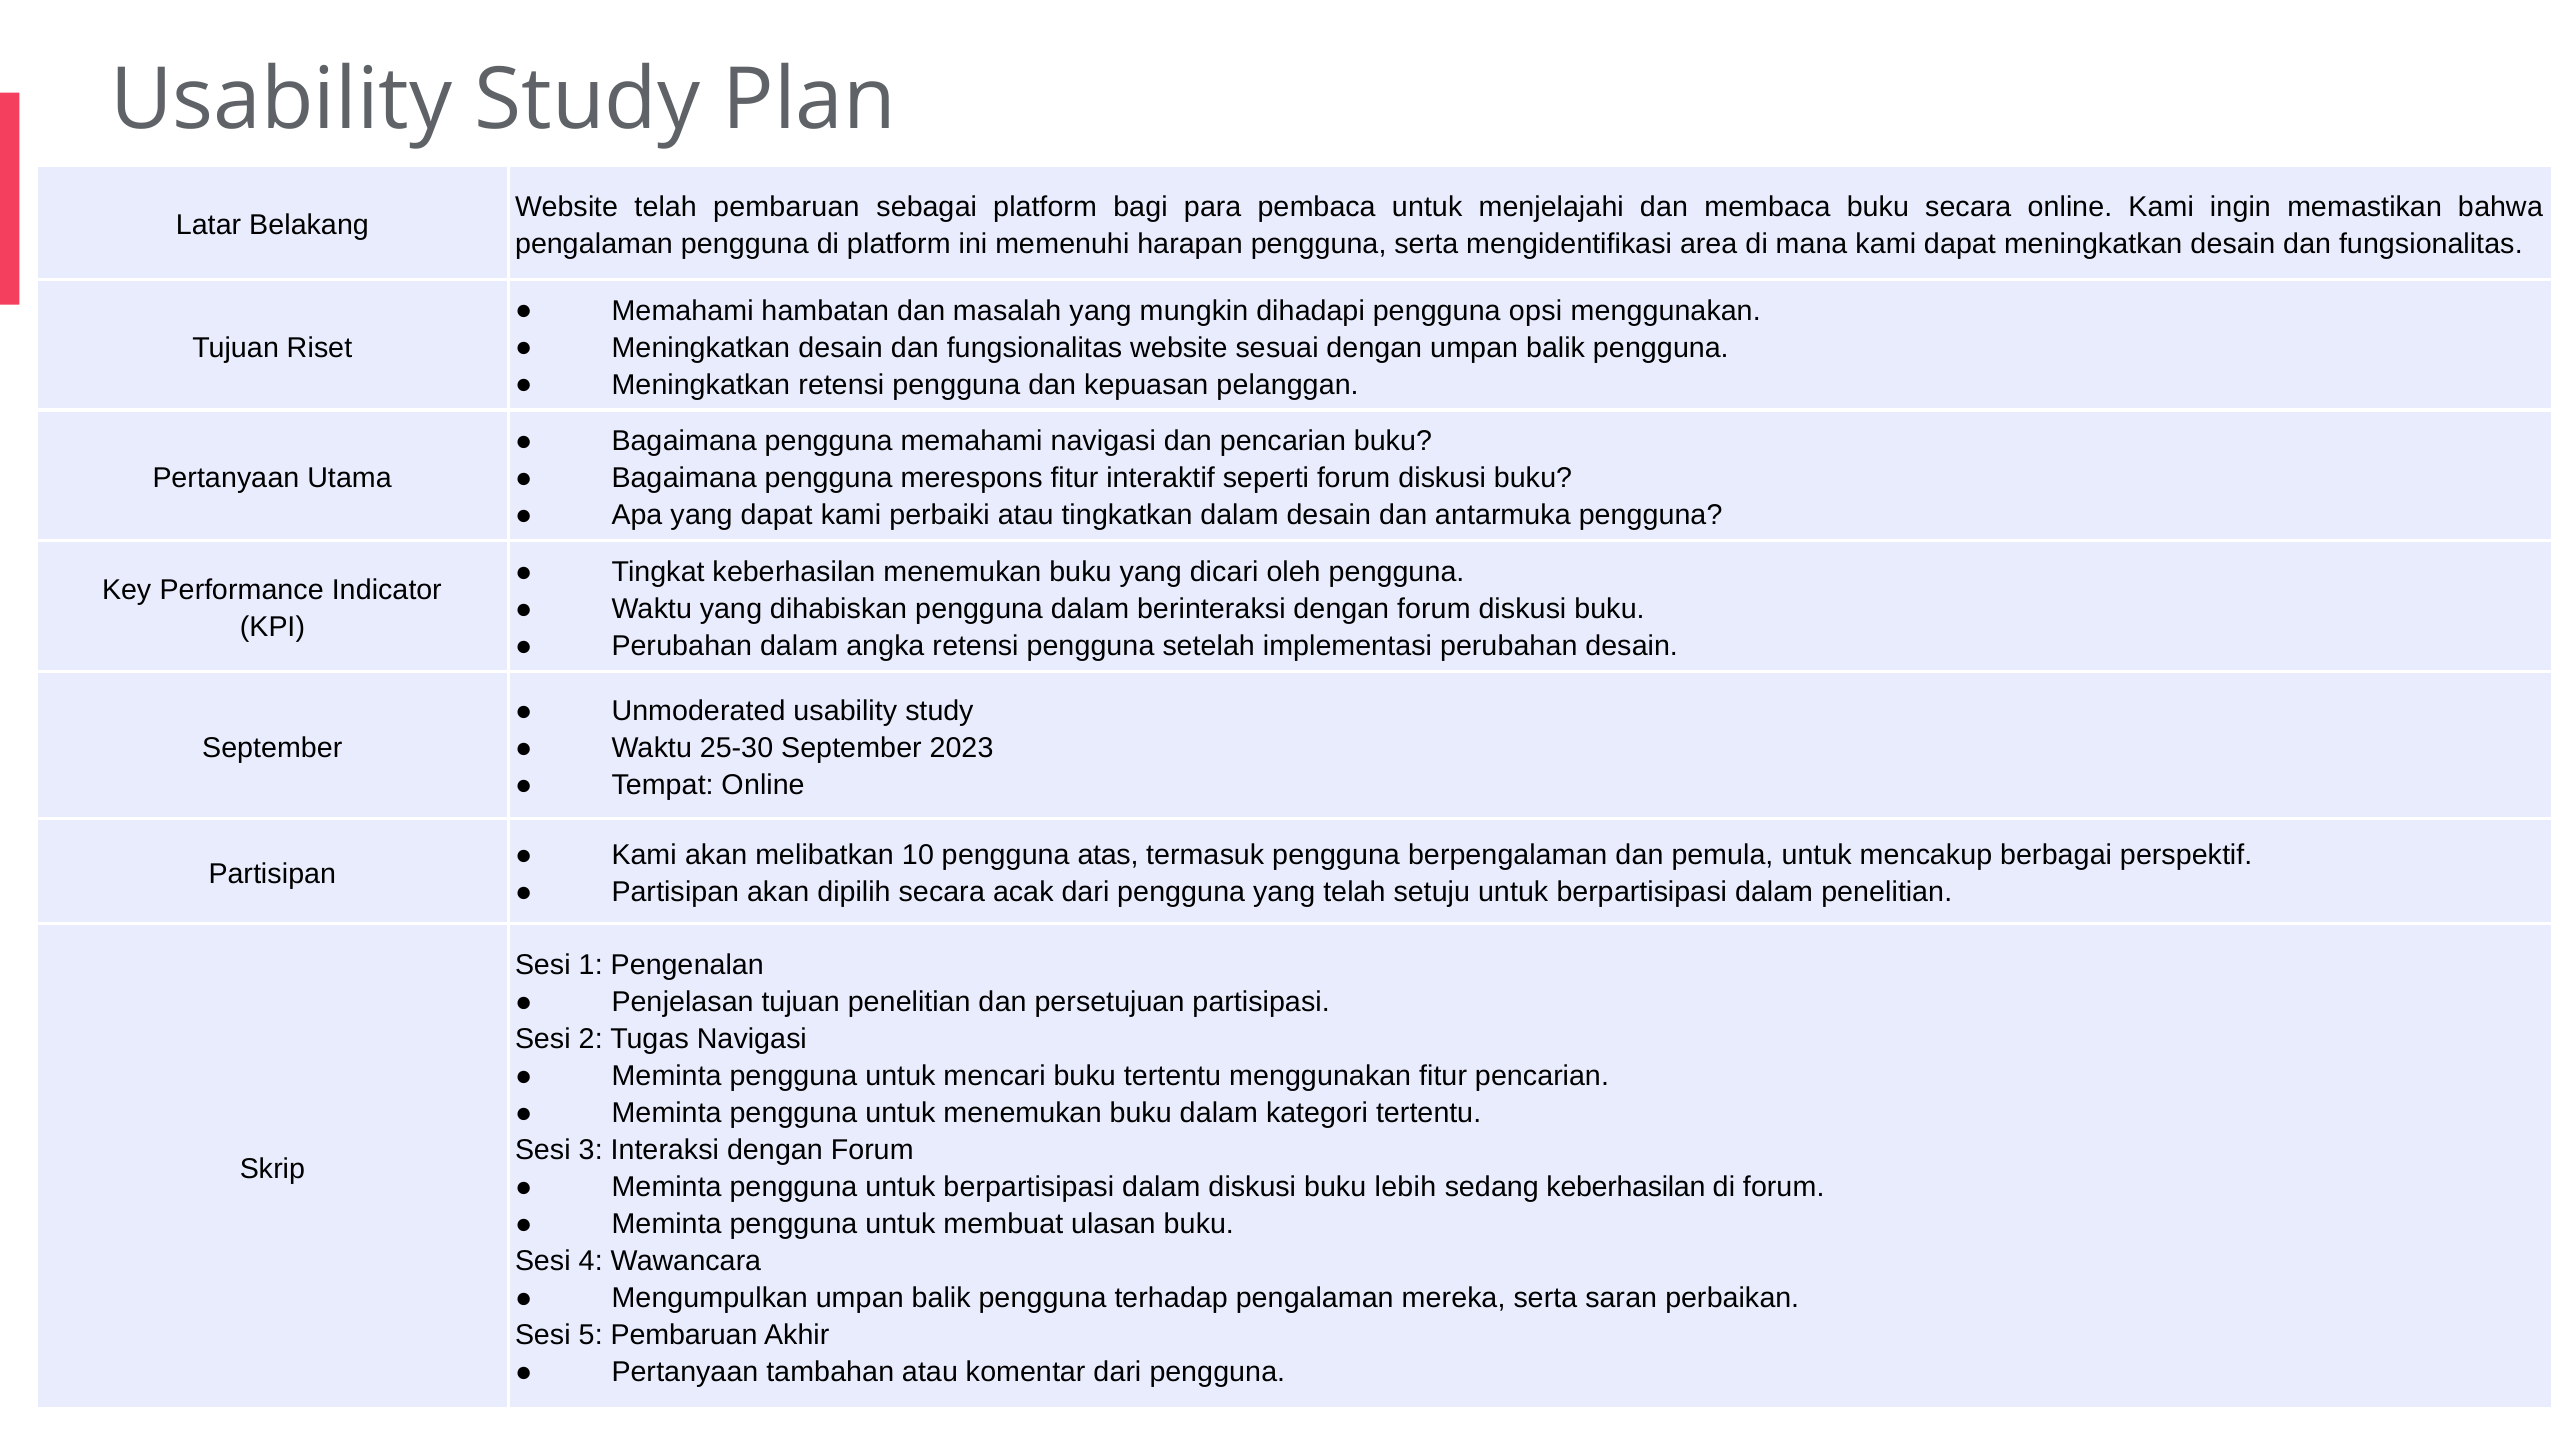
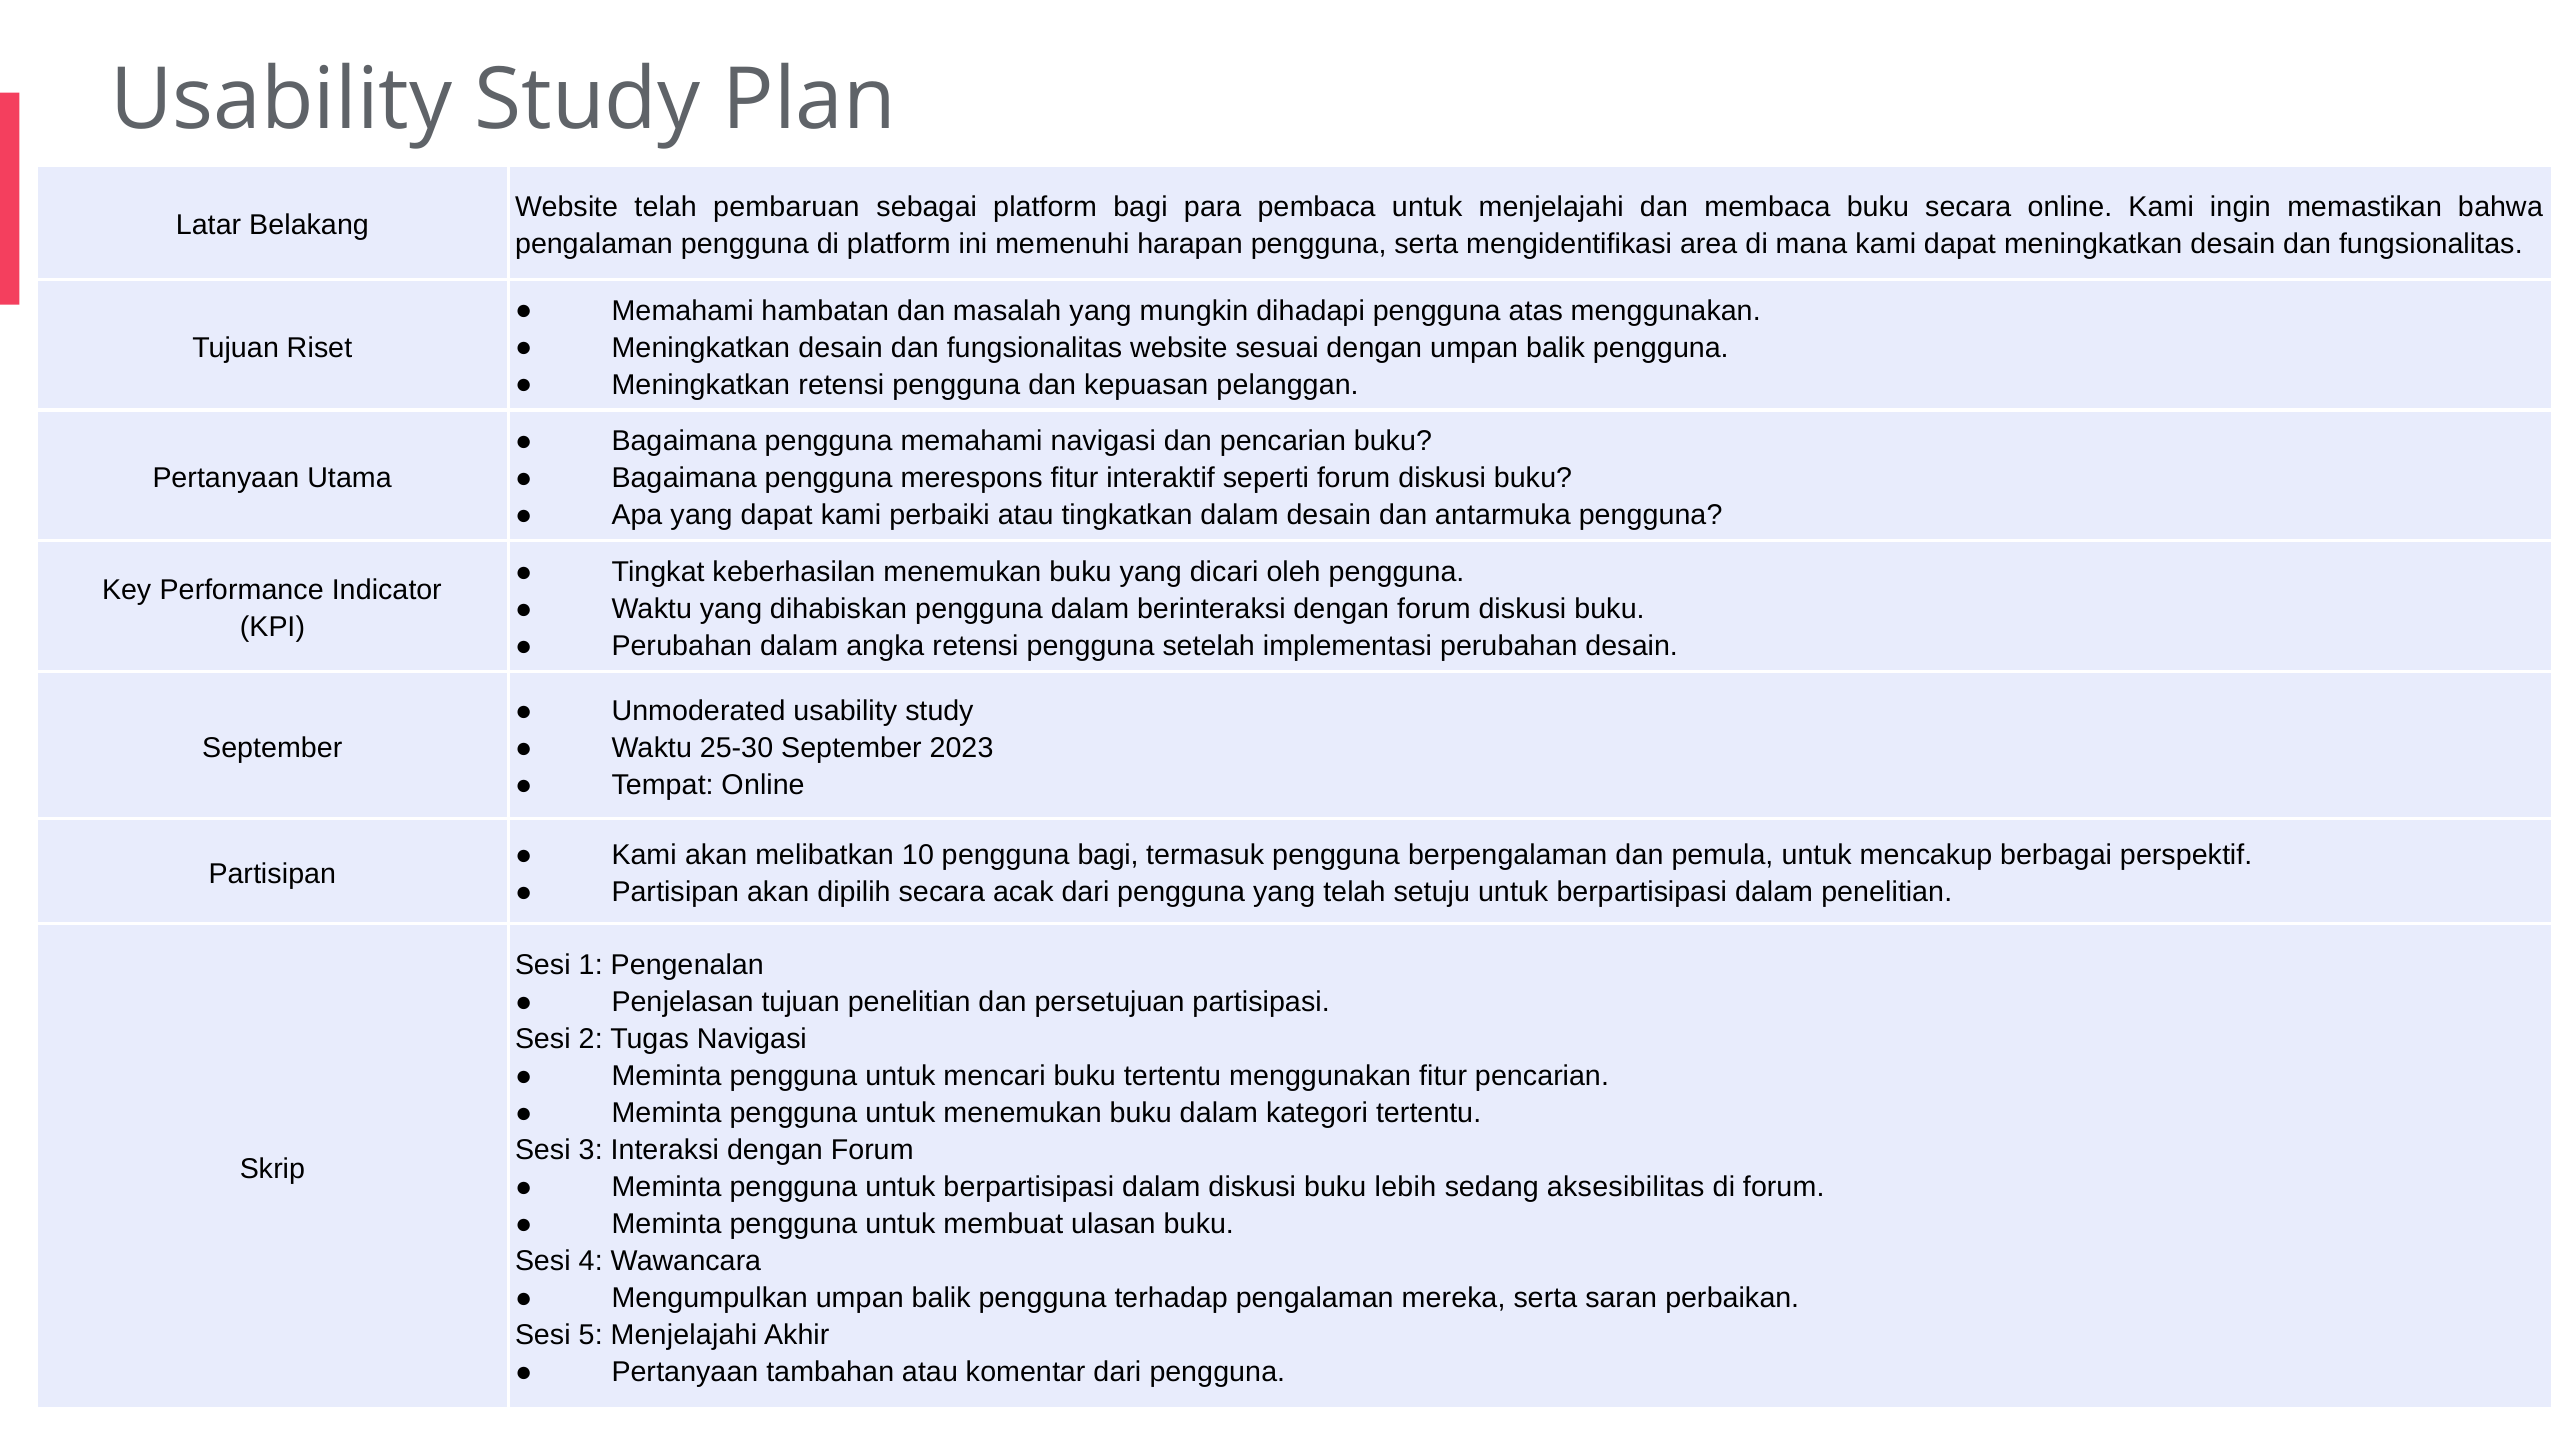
opsi: opsi -> atas (1536, 311)
pengguna atas: atas -> bagi (1108, 855)
sedang keberhasilan: keberhasilan -> aksesibilitas (1626, 1187)
5 Pembaruan: Pembaruan -> Menjelajahi (684, 1335)
